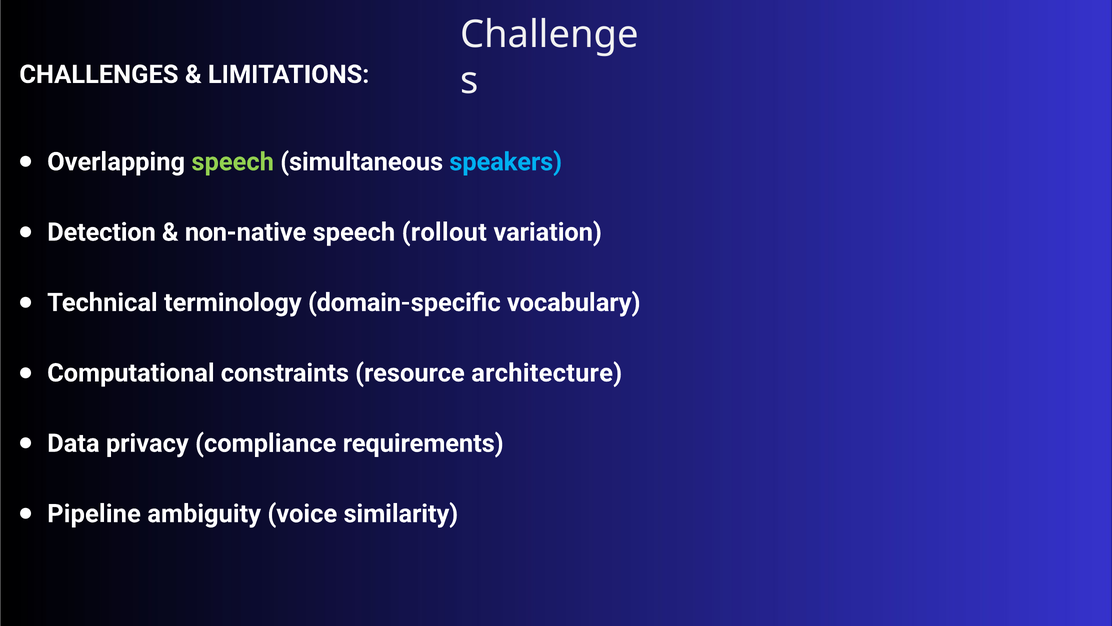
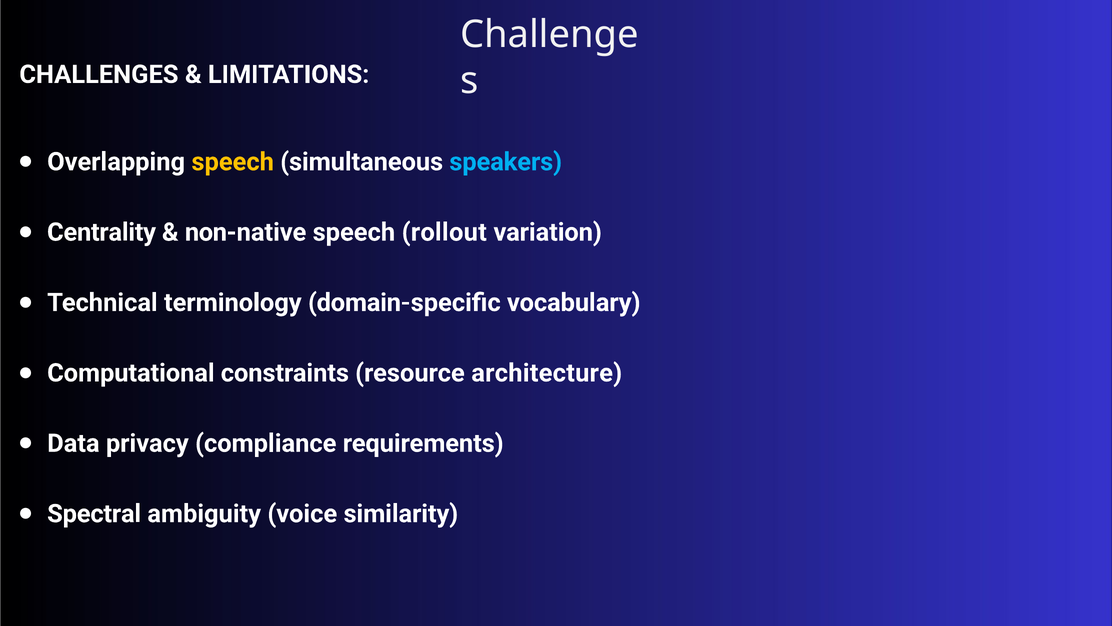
speech colour: light green -> yellow (233, 162)
Detection: Detection -> Centrality (102, 232)
Pipeline: Pipeline -> Spectral (94, 513)
